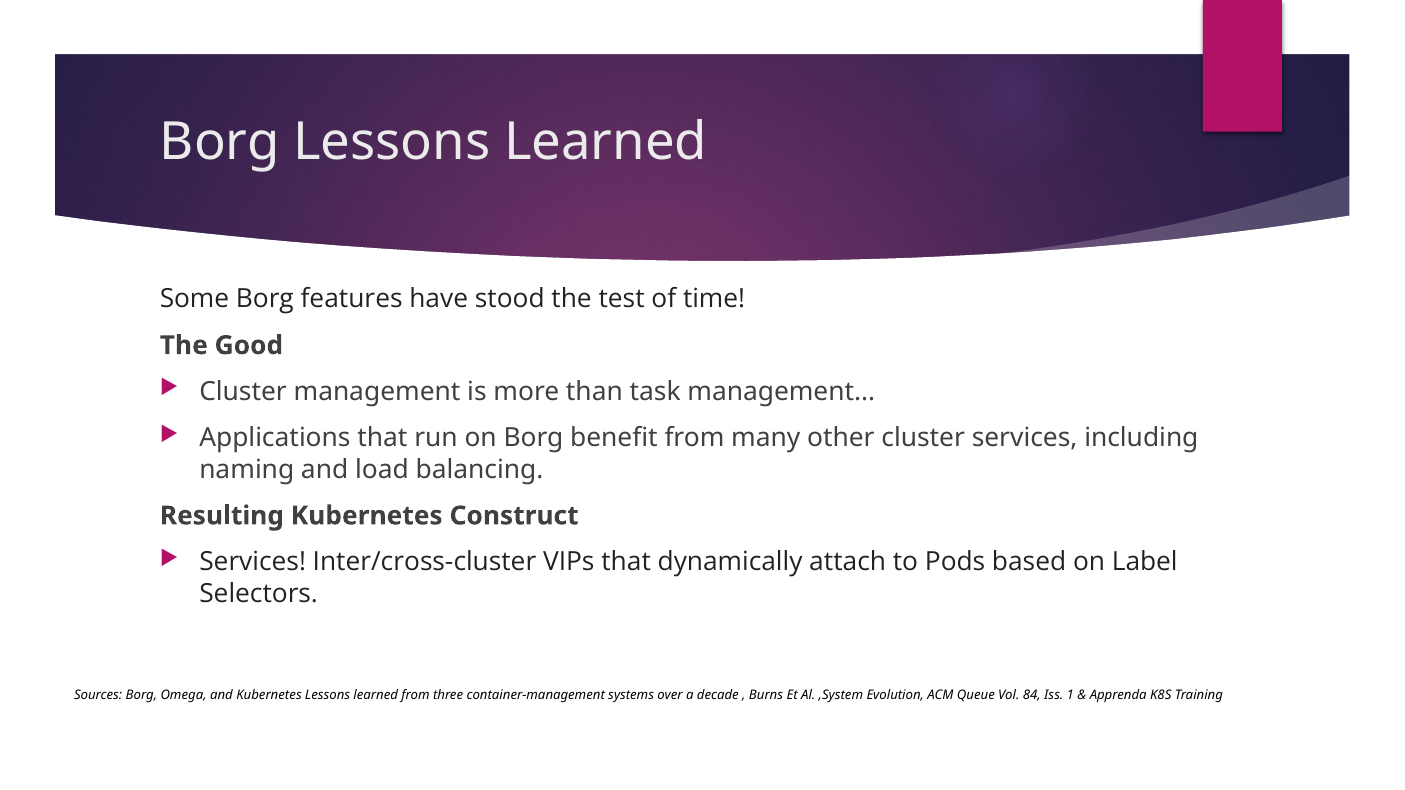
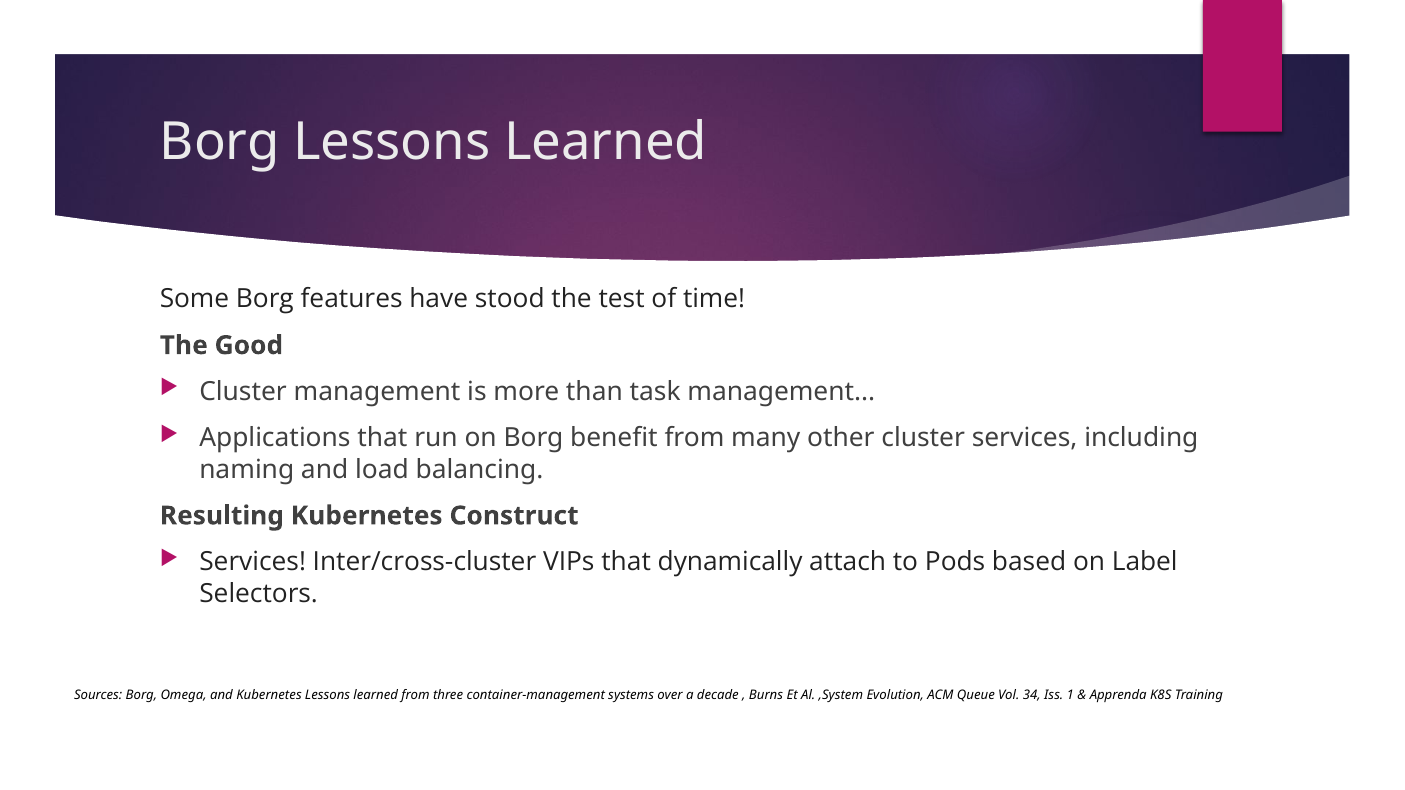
84: 84 -> 34 (1032, 696)
